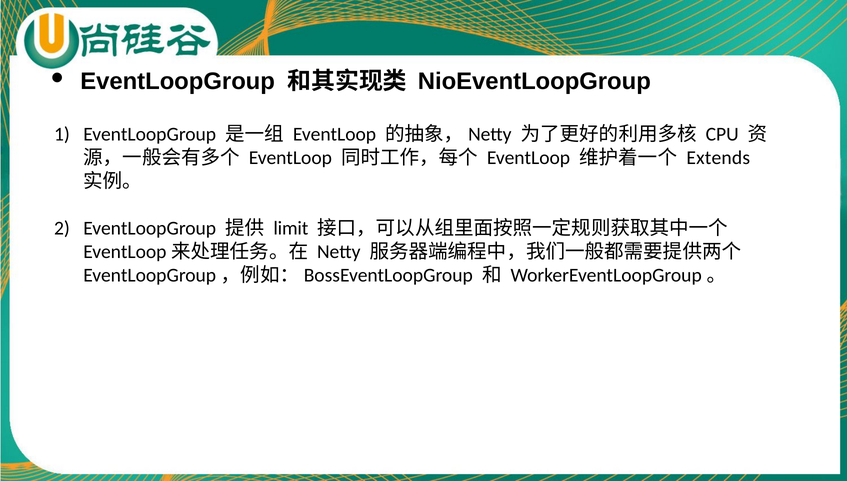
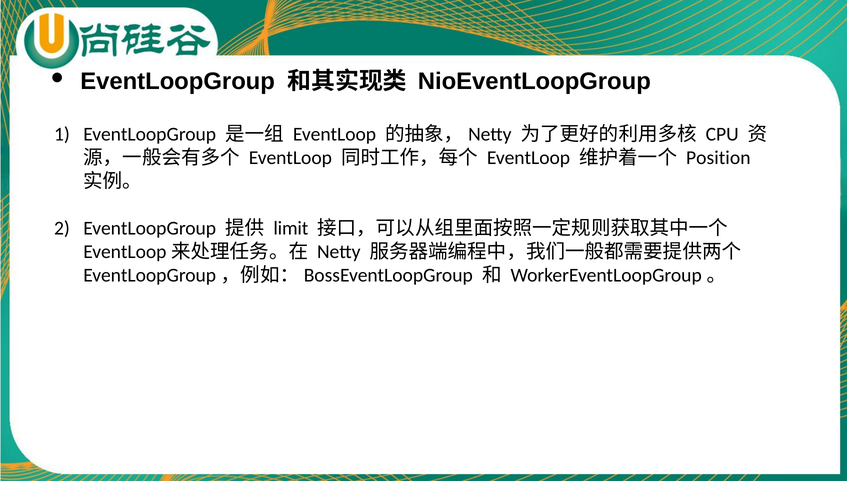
Extends: Extends -> Position (718, 157)
